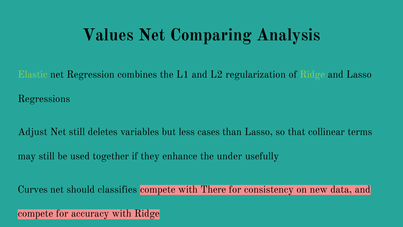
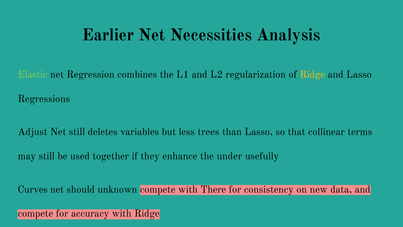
Values: Values -> Earlier (108, 35)
Comparing: Comparing -> Necessities (211, 35)
Ridge colour: light green -> yellow (312, 74)
cases: cases -> trees (208, 132)
classifies: classifies -> unknown (117, 189)
